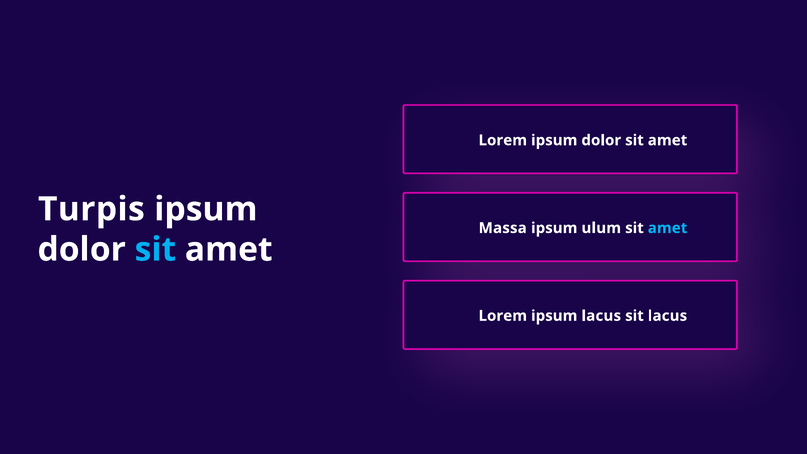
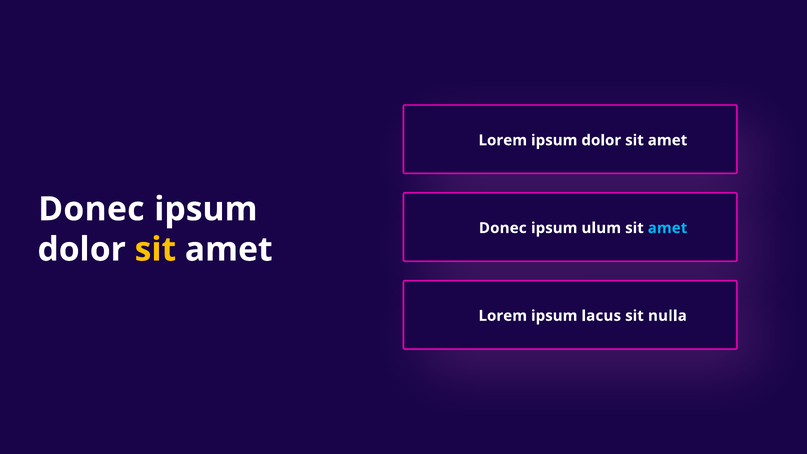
Turpis: Turpis -> Donec (91, 209)
Massa: Massa -> Donec (503, 228)
sit colour: light blue -> yellow (155, 249)
sit lacus: lacus -> nulla (667, 316)
